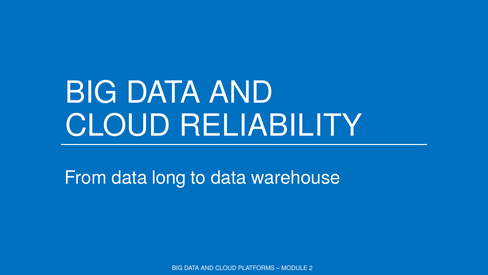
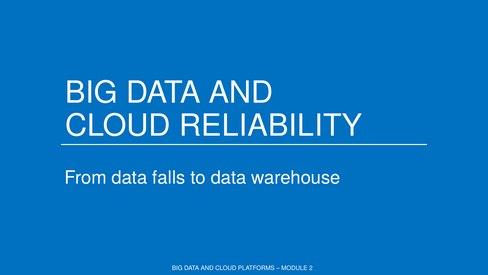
long: long -> falls (169, 178)
